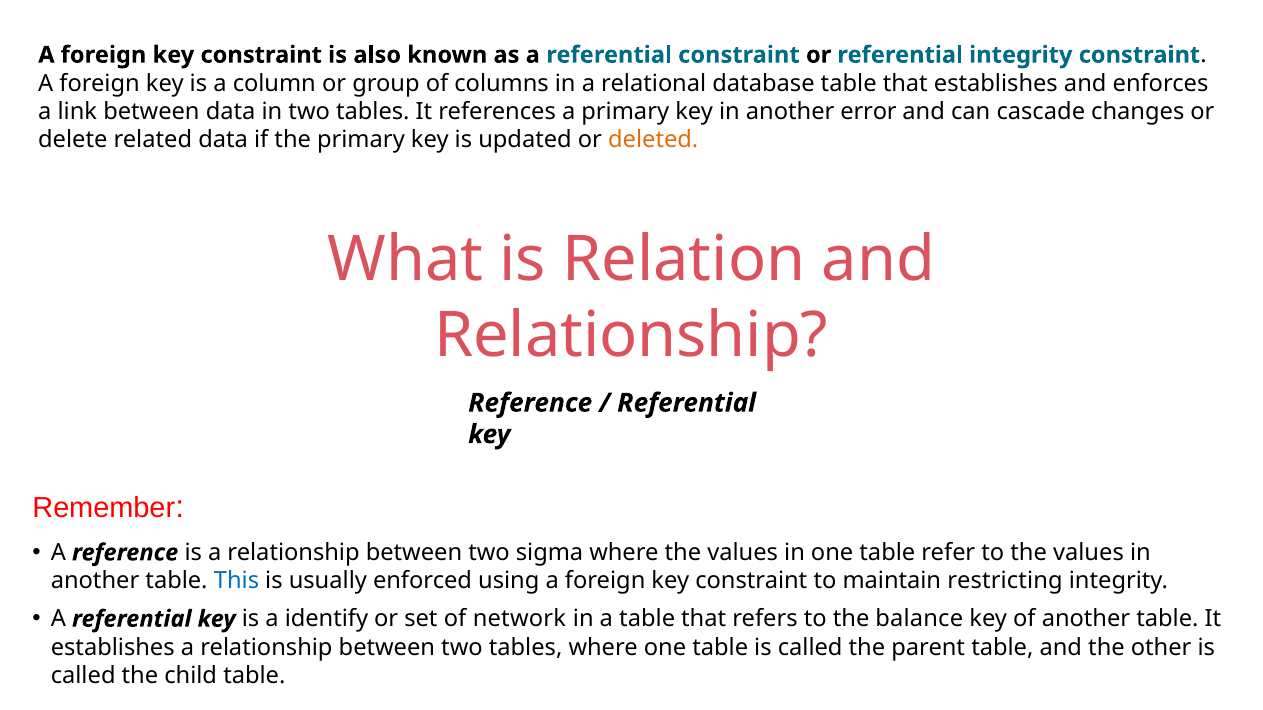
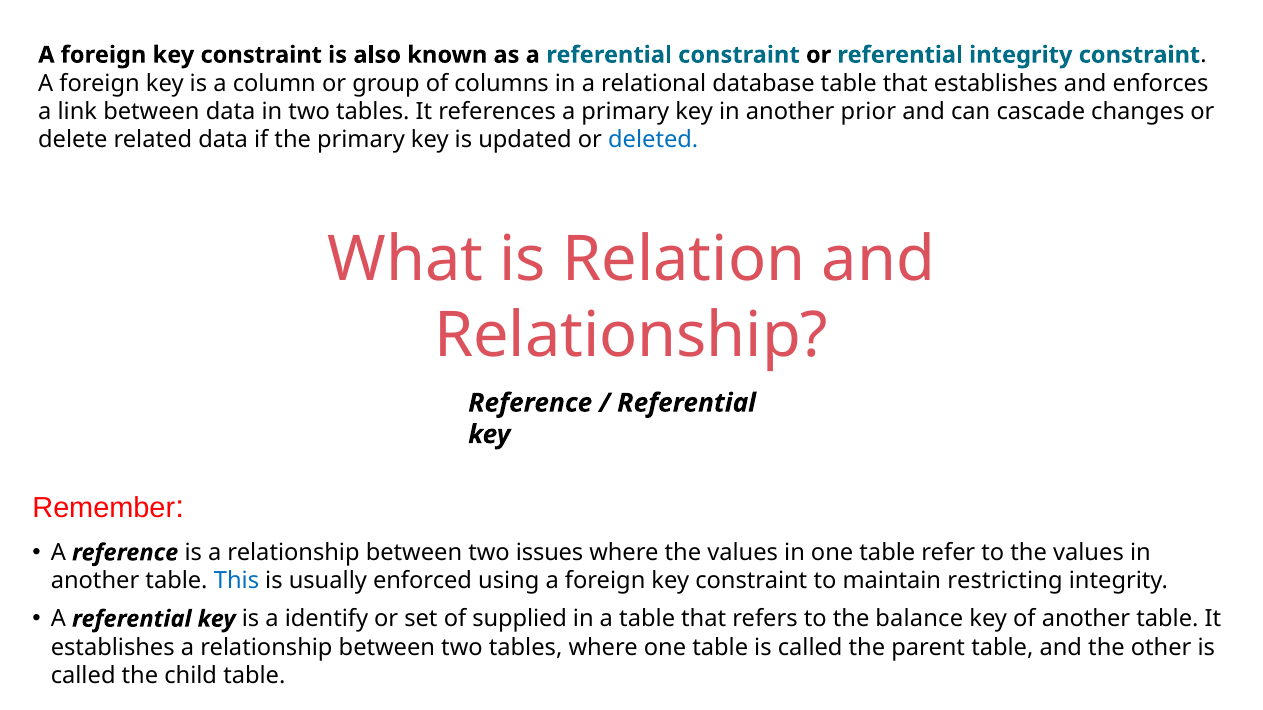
error: error -> prior (868, 112)
deleted colour: orange -> blue (653, 140)
sigma: sigma -> issues (550, 553)
network: network -> supplied (520, 619)
